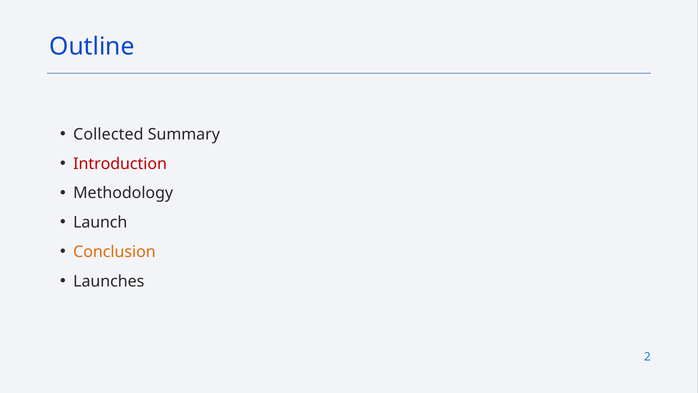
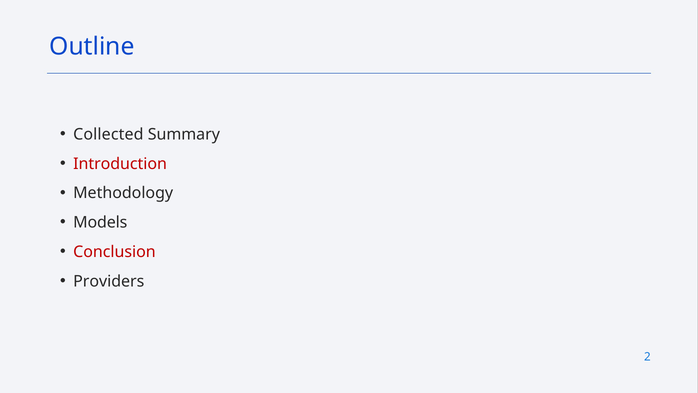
Launch: Launch -> Models (100, 222)
Conclusion colour: orange -> red (114, 252)
Launches: Launches -> Providers (109, 281)
